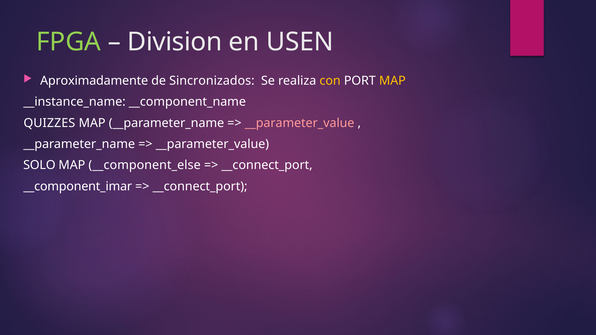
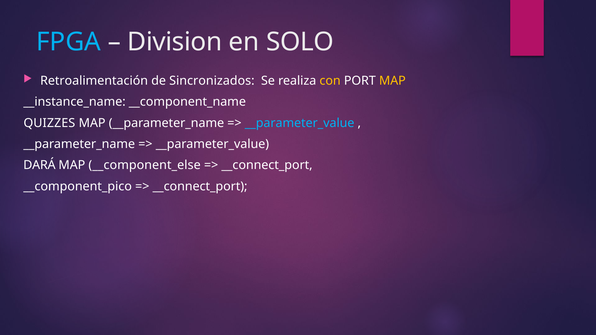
FPGA colour: light green -> light blue (69, 42)
USEN: USEN -> SOLO (300, 42)
Aproximadamente: Aproximadamente -> Retroalimentación (94, 81)
__parameter_value colour: pink -> light blue (300, 123)
SOLO: SOLO -> DARÁ (39, 165)
__component_imar: __component_imar -> __component_pico (78, 186)
